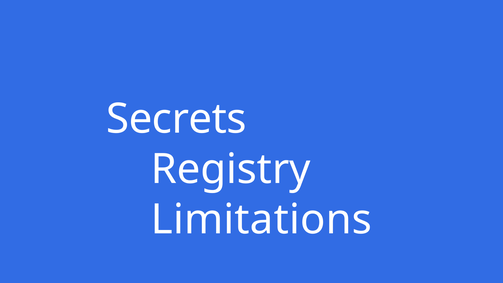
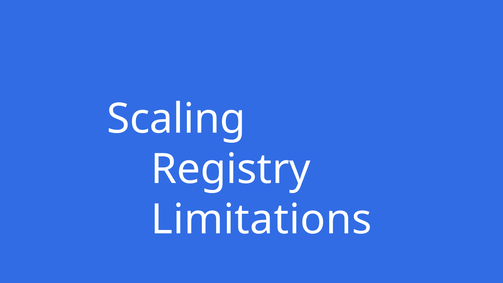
Secrets: Secrets -> Scaling (176, 119)
